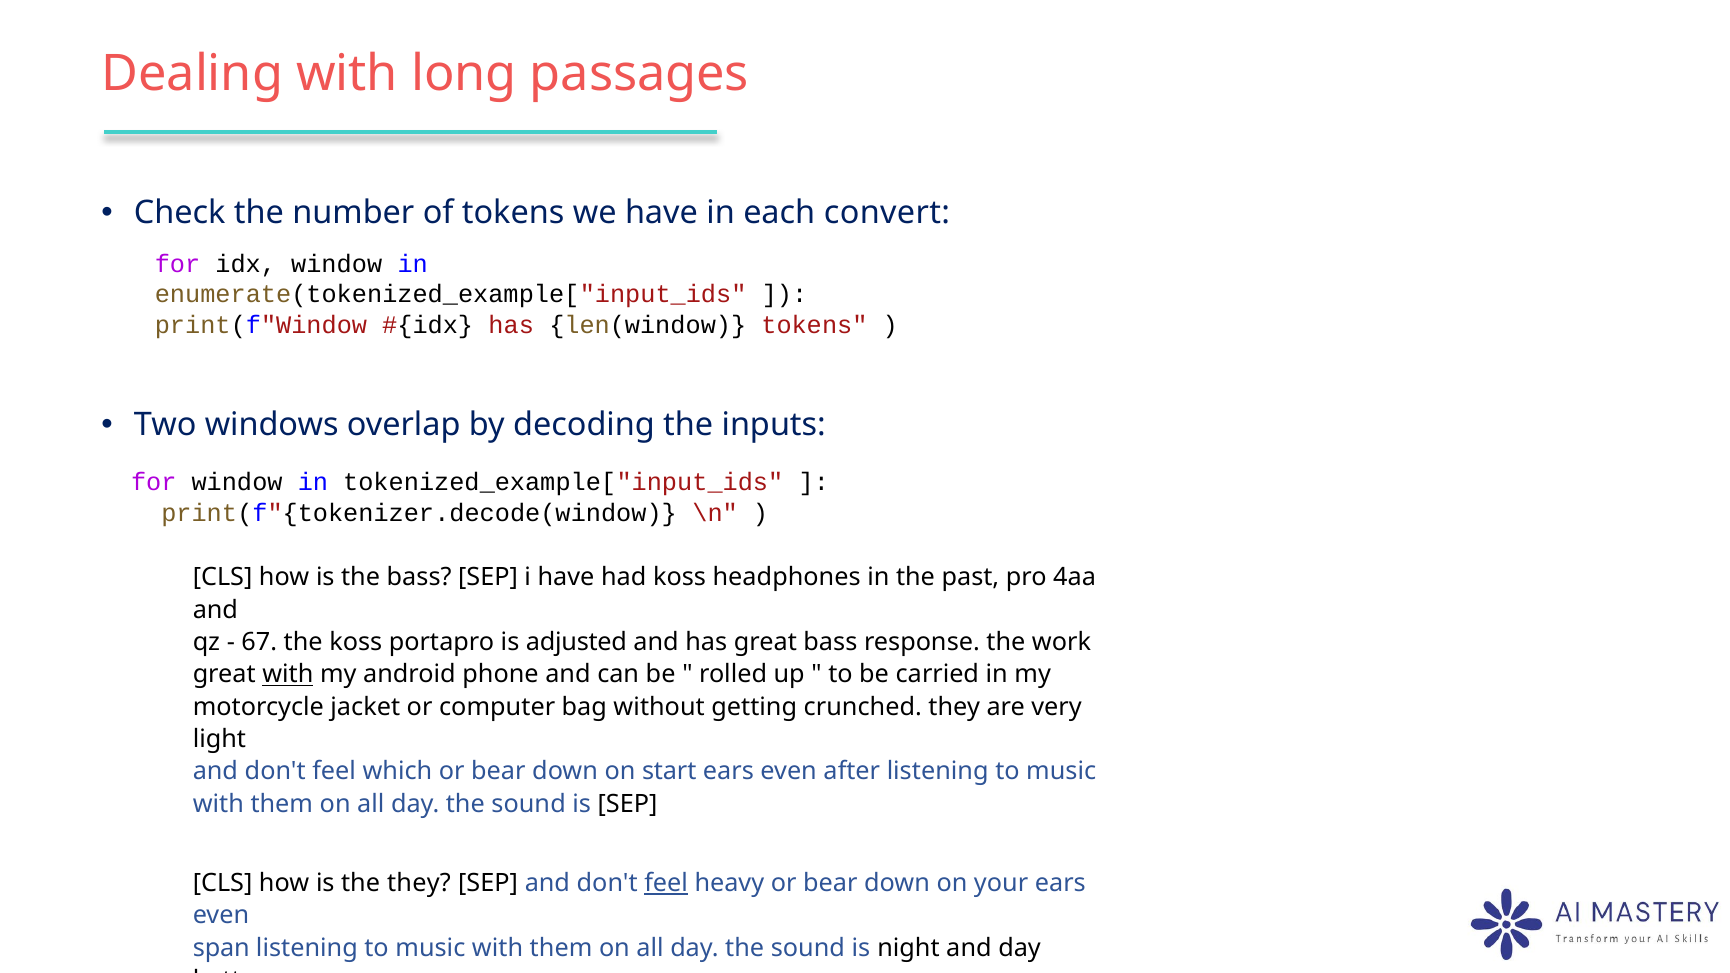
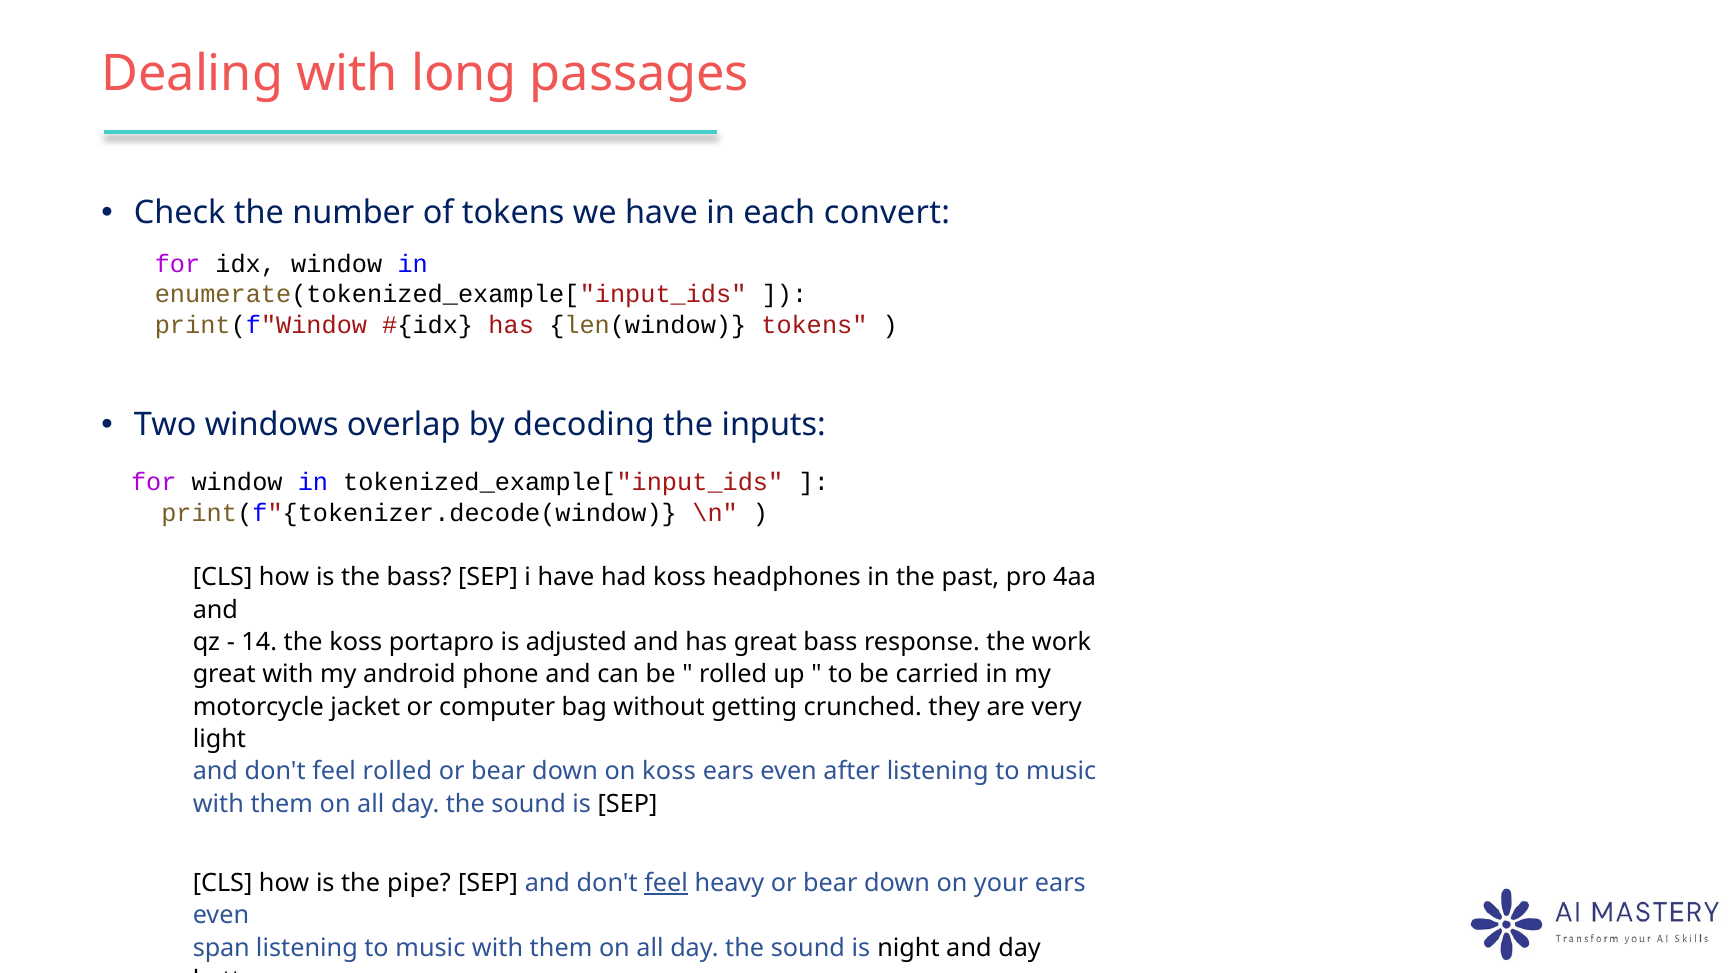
67: 67 -> 14 (259, 642)
with underline: present -> none (288, 675)
feel which: which -> rolled (397, 772)
on start: start -> koss (669, 772)
the they: they -> pipe (419, 883)
